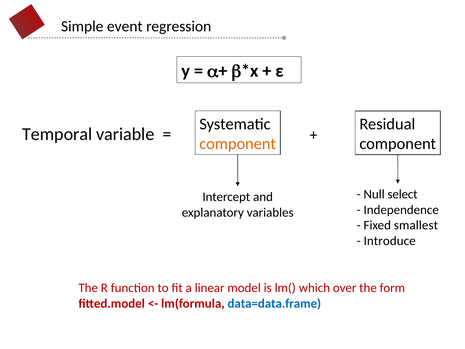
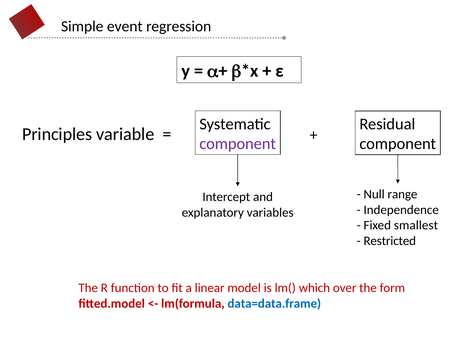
Temporal: Temporal -> Principles (57, 134)
component colour: orange -> purple (238, 144)
select: select -> range (402, 194)
Introduce: Introduce -> Restricted (390, 241)
